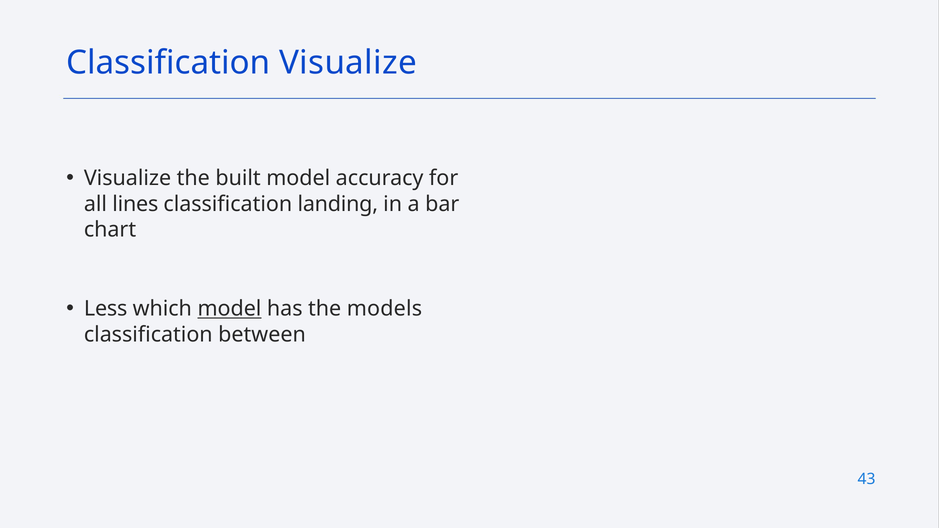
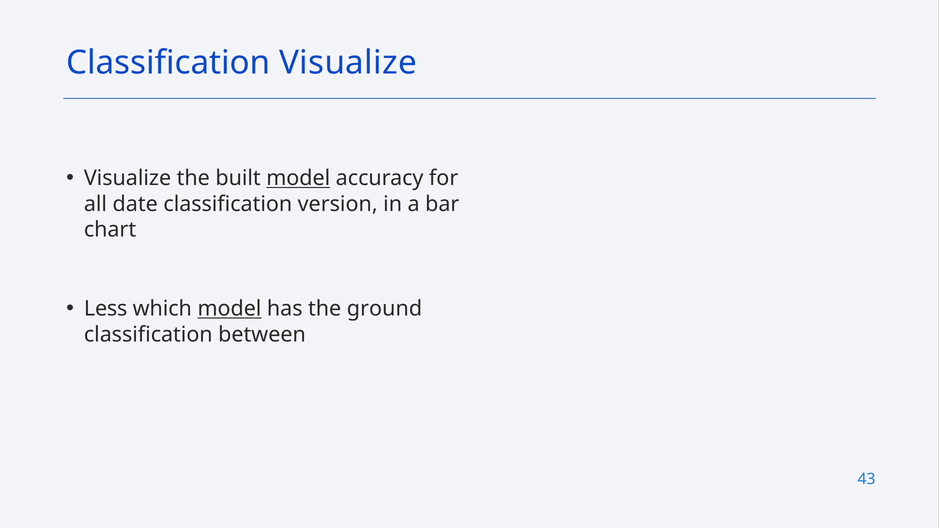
model underline: none -> present (298, 178)
lines: lines -> date (135, 204)
landing: landing -> version (338, 204)
models: models -> ground (384, 309)
